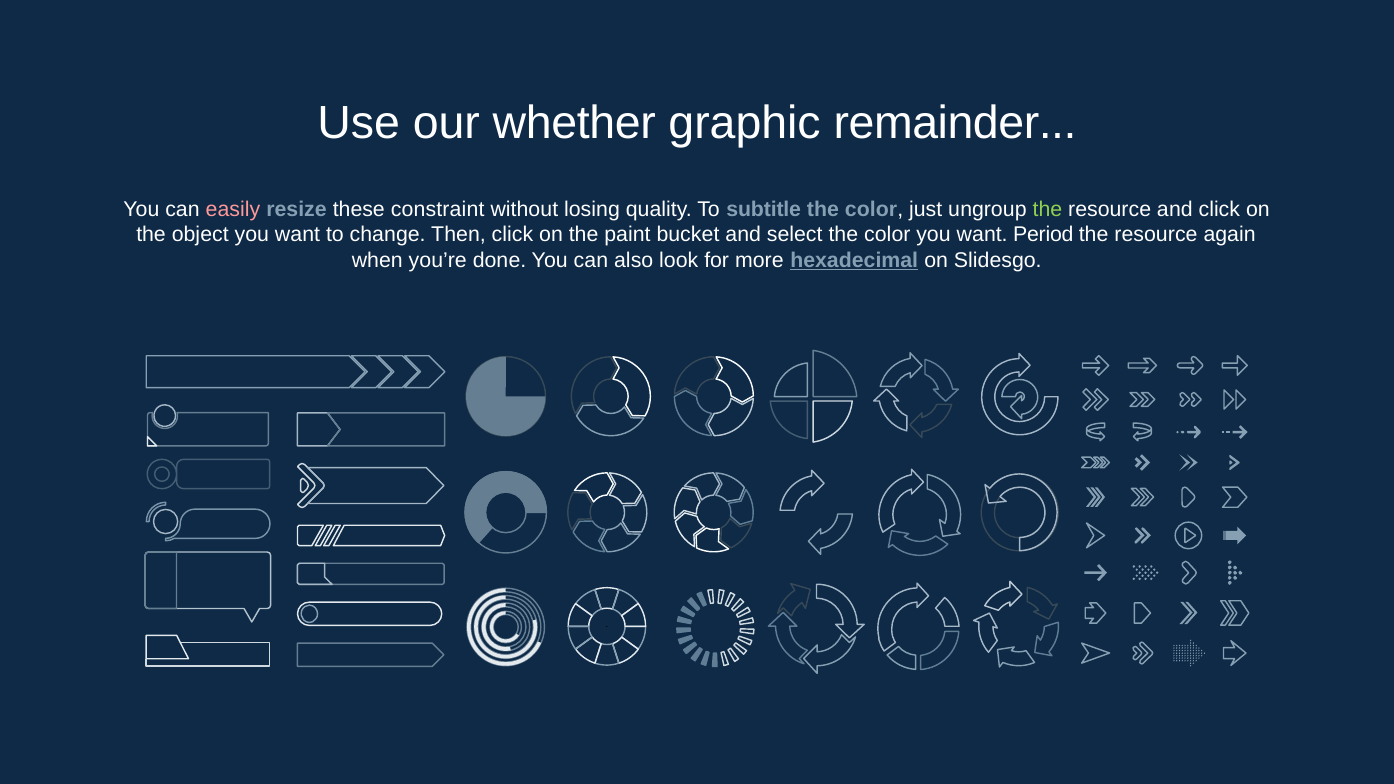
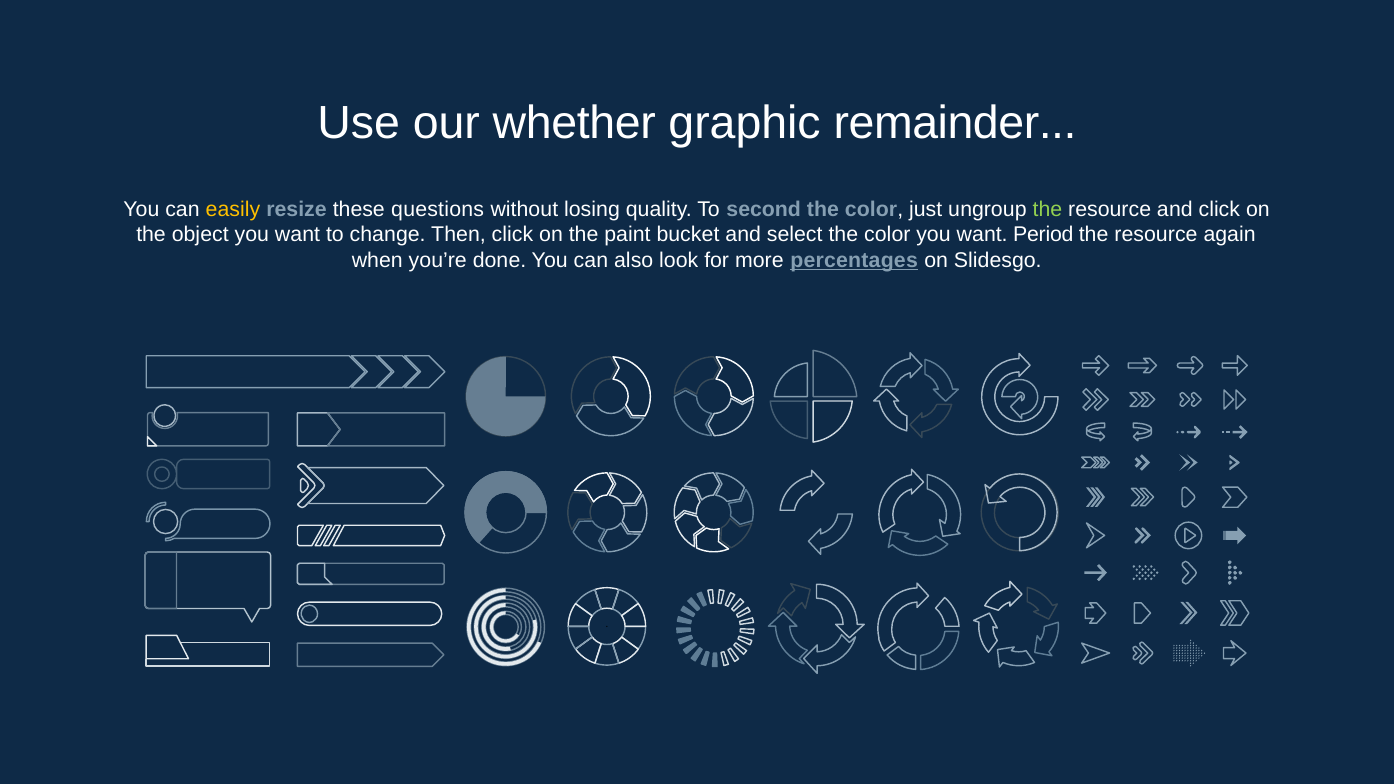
easily colour: pink -> yellow (233, 209)
constraint: constraint -> questions (438, 209)
subtitle: subtitle -> second (764, 209)
hexadecimal: hexadecimal -> percentages (854, 260)
